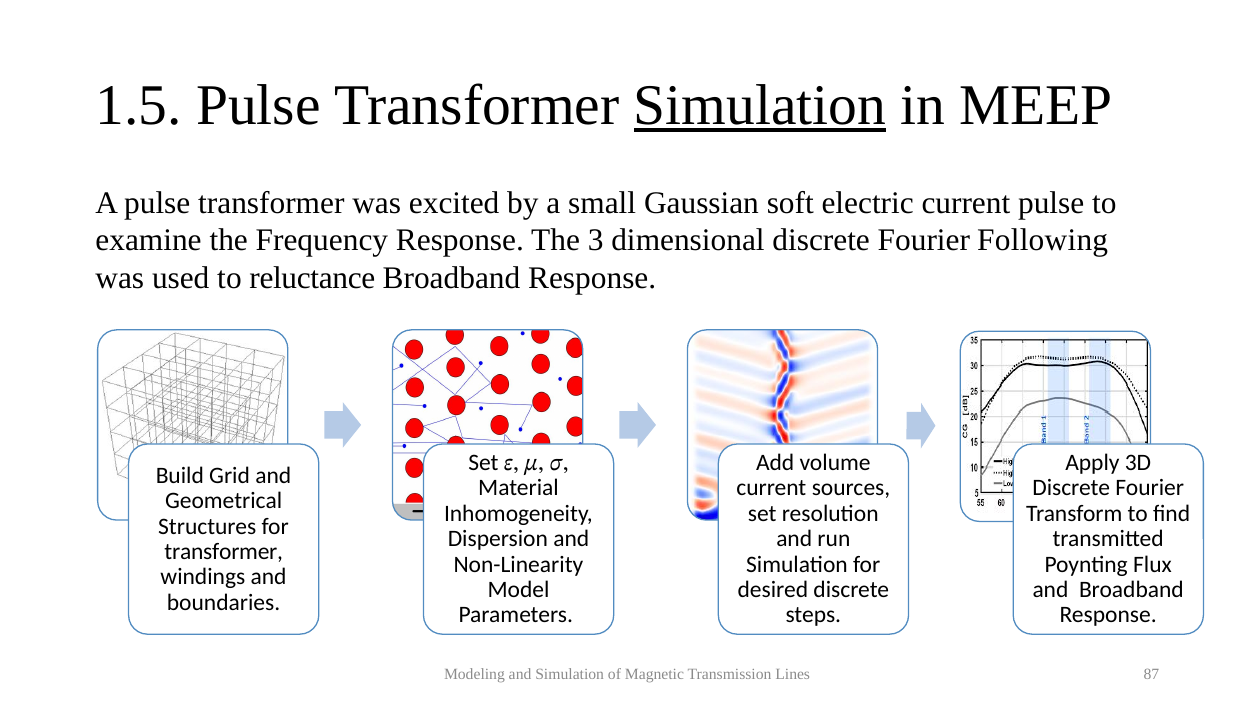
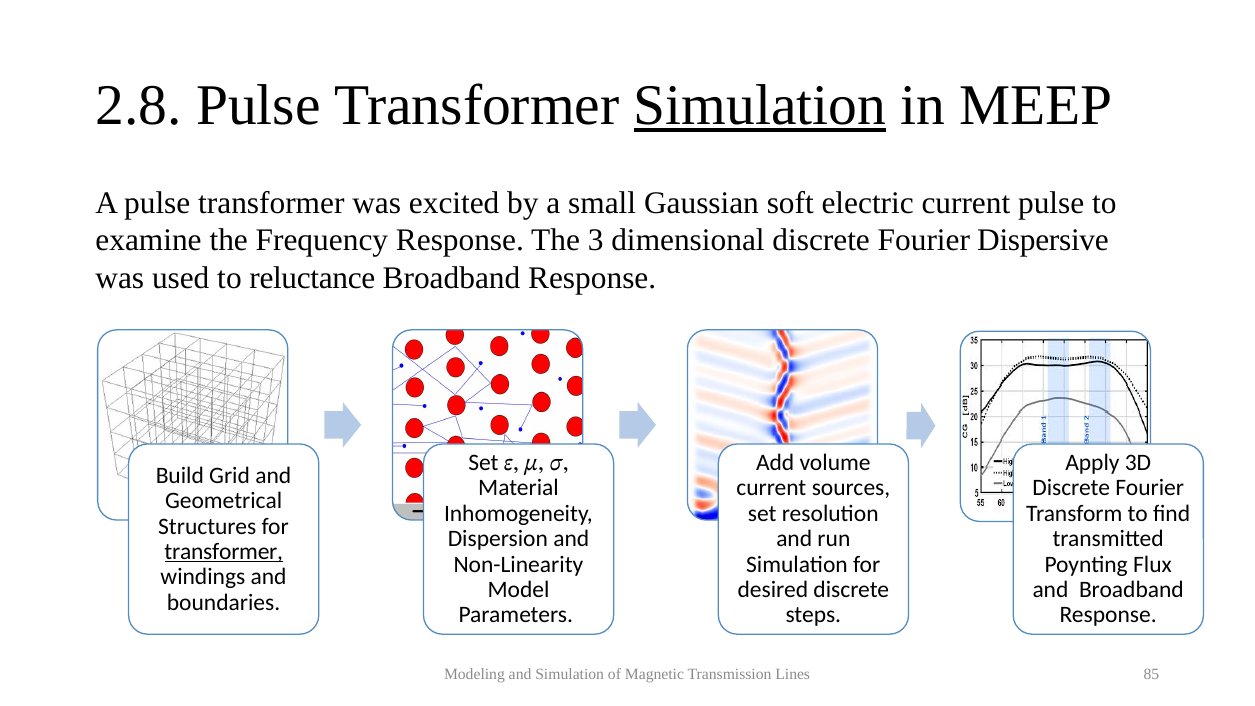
1.5: 1.5 -> 2.8 (139, 105)
Following: Following -> Dispersive (1043, 241)
transformer underline: none -> present (224, 552)
87: 87 -> 85 (1151, 674)
